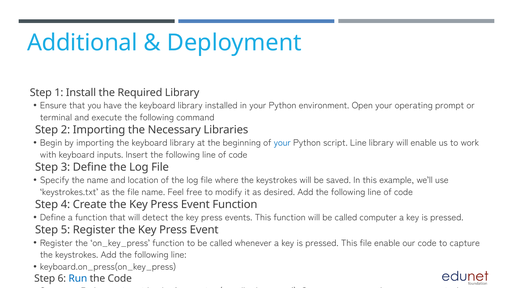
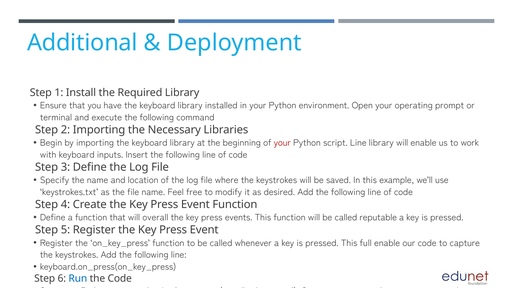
your colour: blue -> red (282, 143)
detect: detect -> overall (155, 218)
computer: computer -> reputable (378, 218)
This file: file -> full (366, 243)
